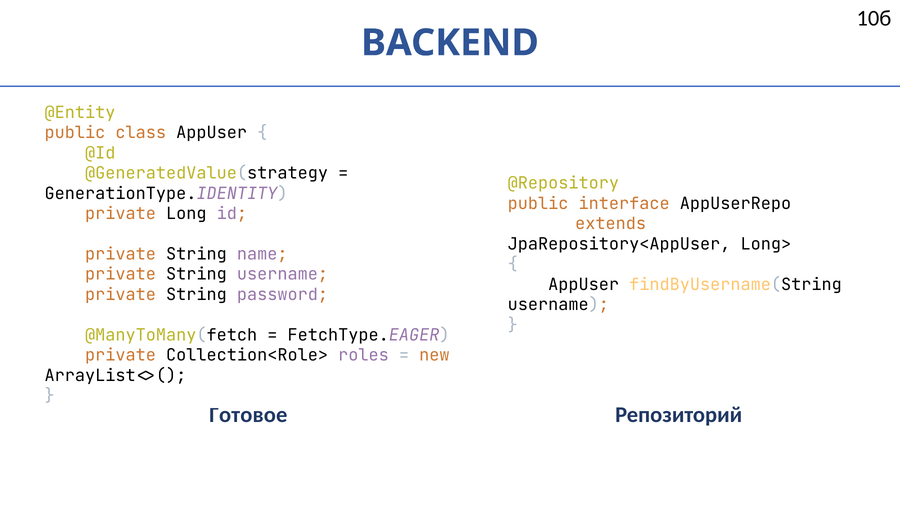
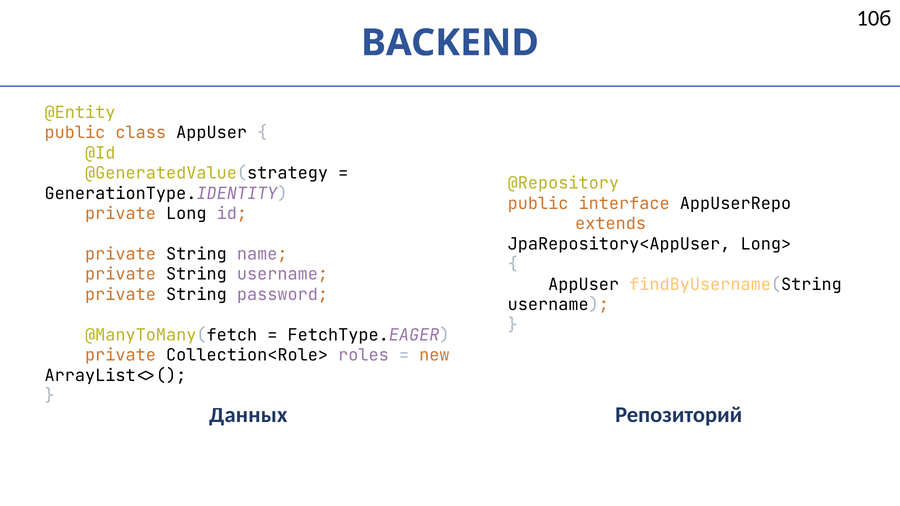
Готовое: Готовое -> Данных (248, 415)
